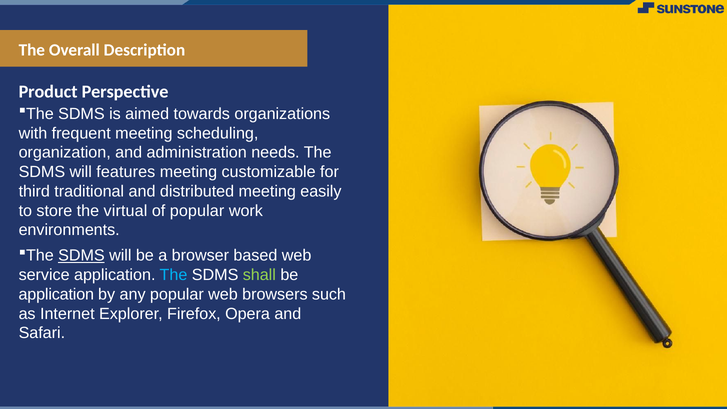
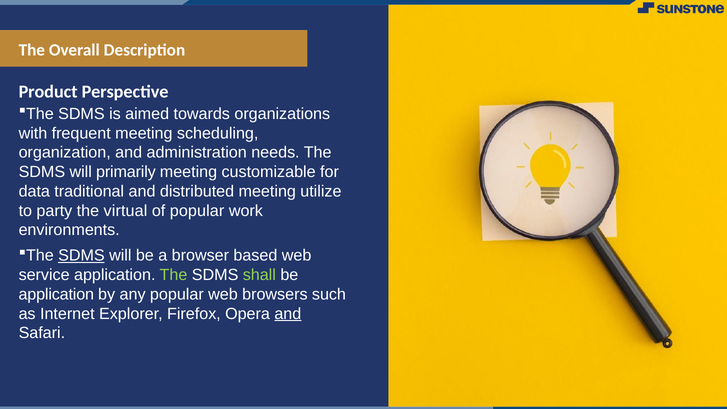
features: features -> primarily (126, 172)
third: third -> data (34, 191)
easily: easily -> utilize (321, 191)
store: store -> party (54, 211)
The colour: light blue -> light green (173, 275)
and underline: none -> present (288, 314)
